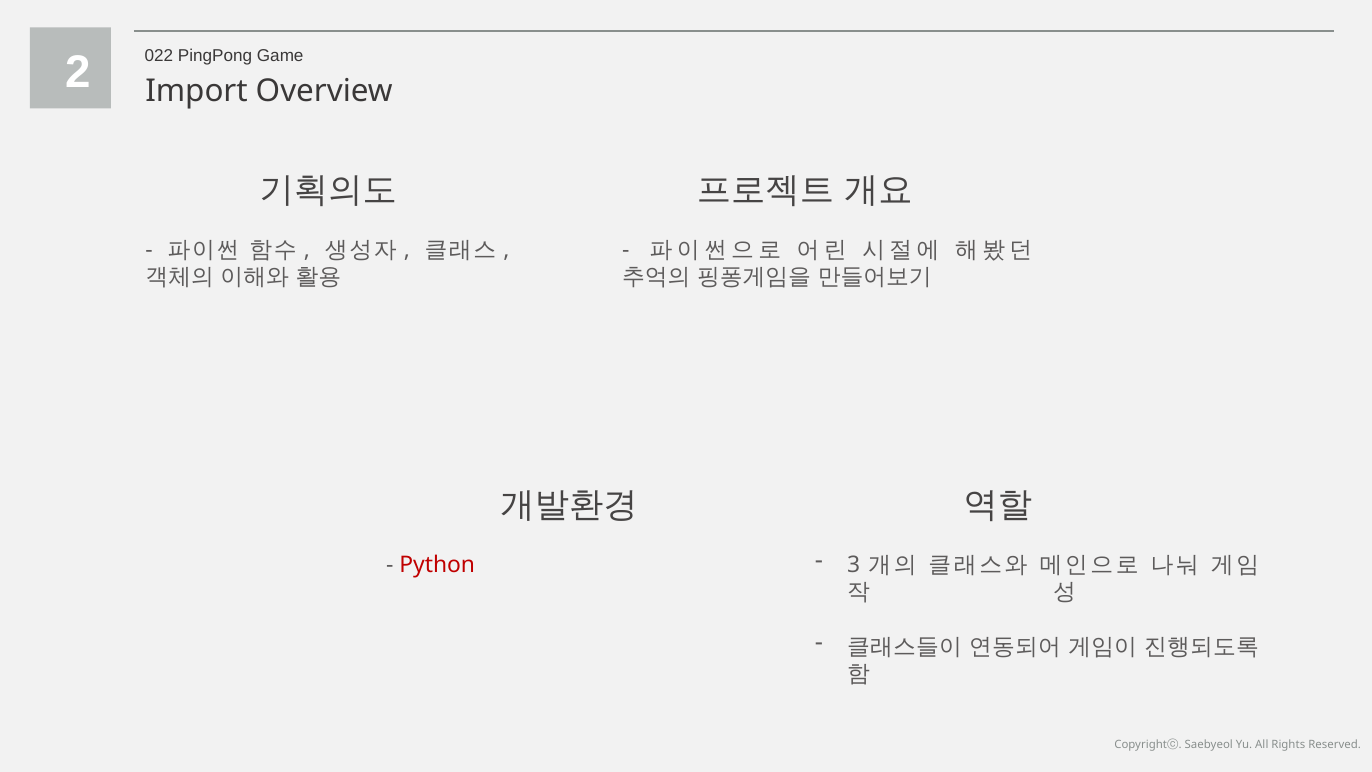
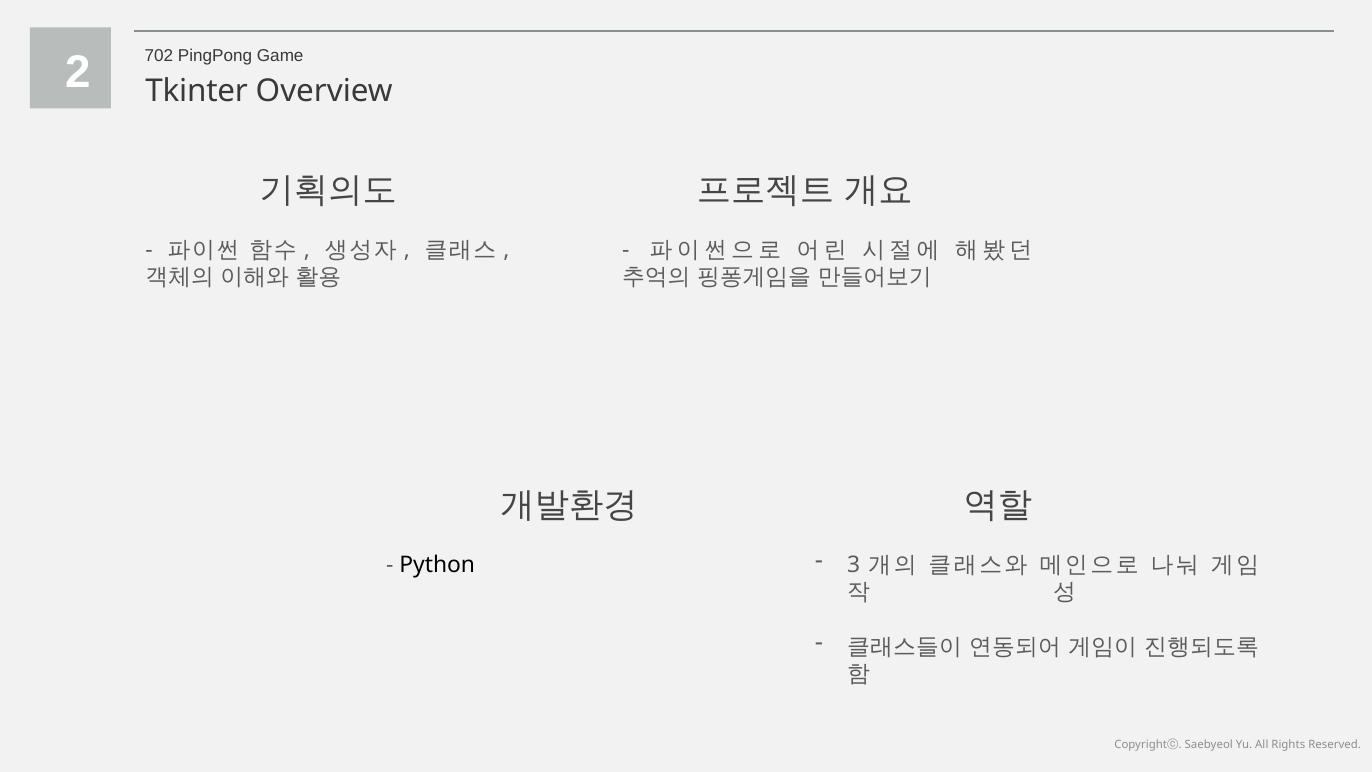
022: 022 -> 702 (159, 56)
Import: Import -> Tkinter (197, 92)
Python colour: red -> black (437, 564)
